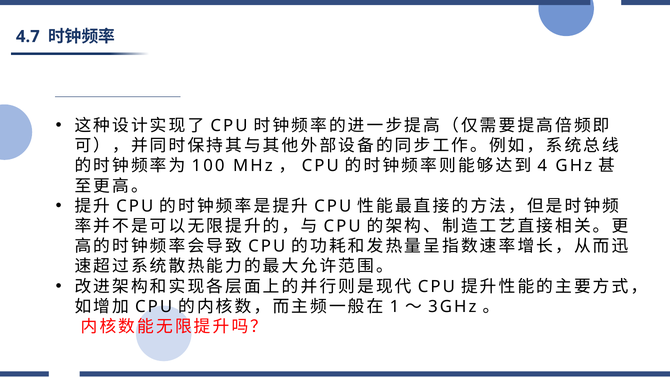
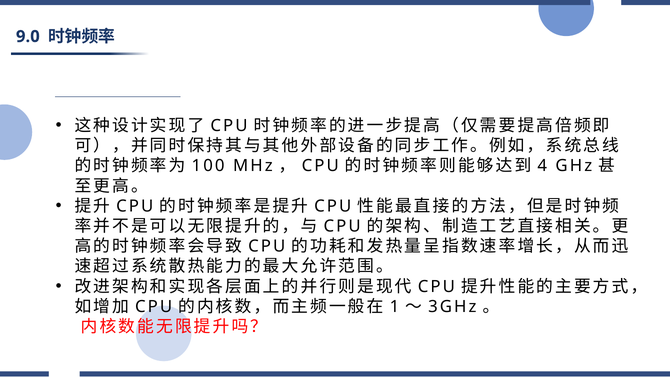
4.7: 4.7 -> 9.0 (28, 37)
